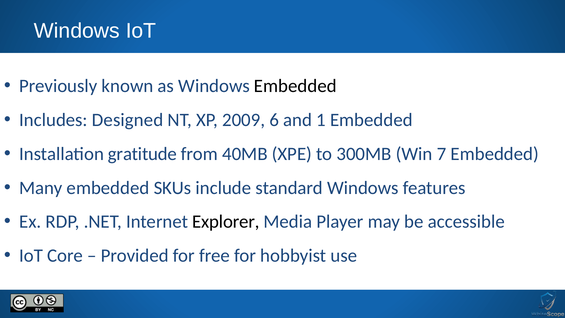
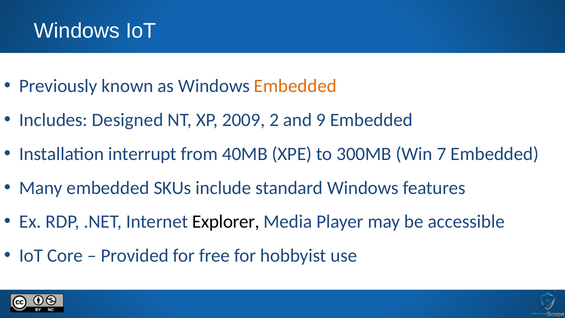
Embedded colour: black -> orange (295, 86)
6: 6 -> 2 (274, 120)
1: 1 -> 9 (321, 120)
gratitude: gratitude -> interrupt (142, 154)
